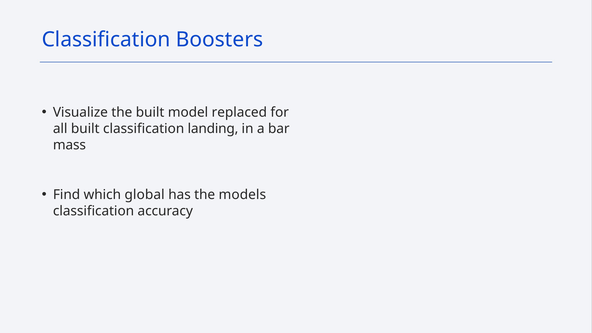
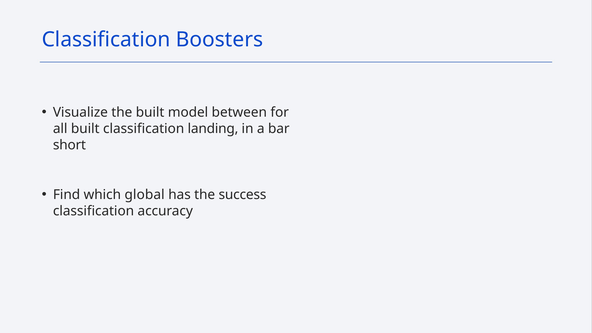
replaced: replaced -> between (239, 112)
mass: mass -> short (69, 145)
models: models -> success (243, 195)
